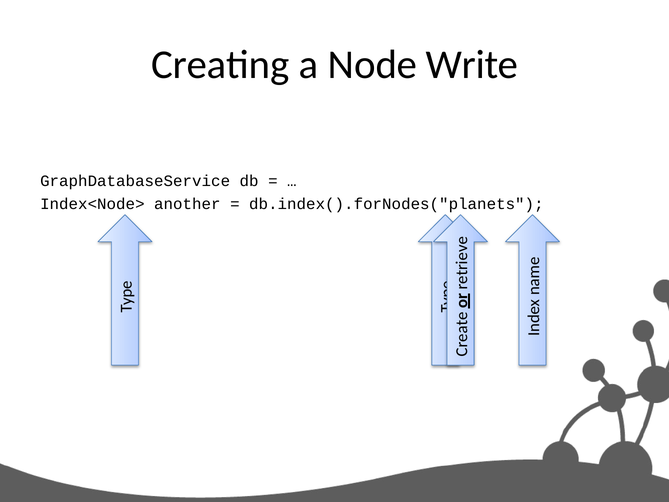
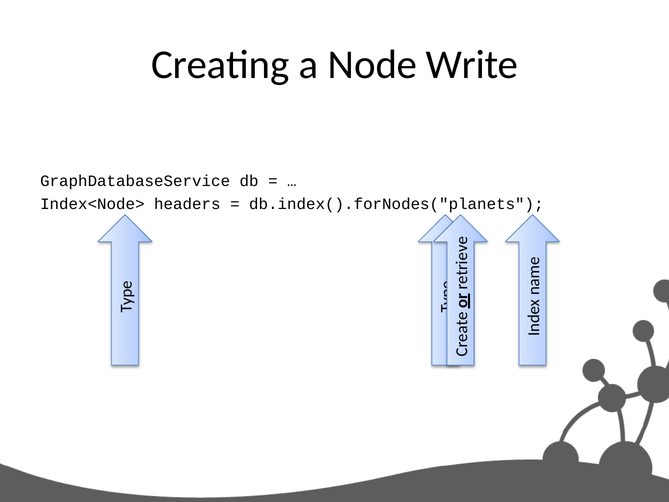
another: another -> headers (187, 204)
